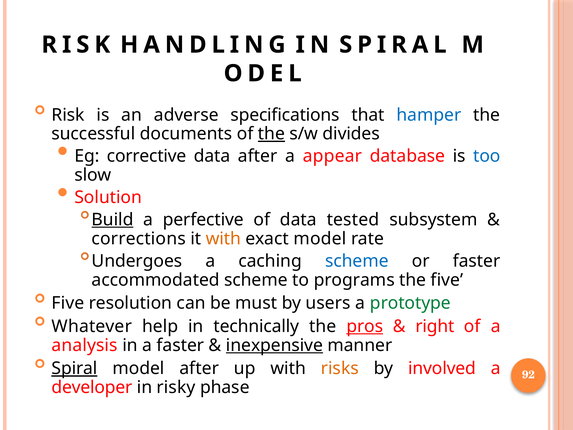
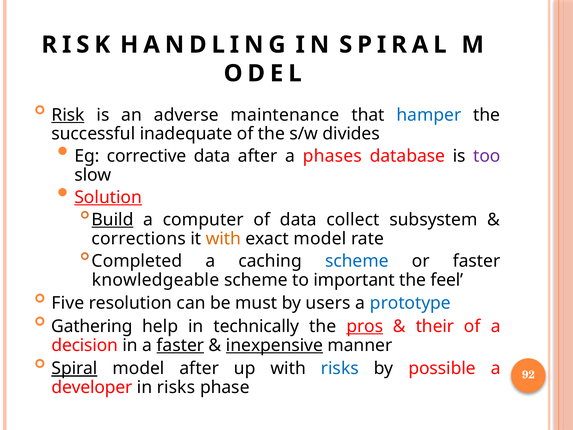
Risk underline: none -> present (68, 115)
specifications: specifications -> maintenance (285, 115)
documents: documents -> inadequate (186, 134)
the underline: present -> none (271, 134)
appear: appear -> phases (332, 156)
too colour: blue -> purple (487, 156)
Solution underline: none -> present (108, 197)
perfective: perfective -> computer (203, 220)
tested: tested -> collect (353, 220)
Undergoes: Undergoes -> Completed (137, 261)
accommodated: accommodated -> knowledgeable (156, 280)
programs: programs -> important (354, 280)
the five: five -> feel (447, 280)
prototype colour: green -> blue (410, 303)
Whatever: Whatever -> Gathering (92, 326)
right: right -> their (435, 326)
analysis: analysis -> decision (85, 345)
faster underline: none -> present (180, 345)
risks colour: orange -> blue (340, 368)
involved: involved -> possible (442, 368)
in risky: risky -> risks (176, 387)
